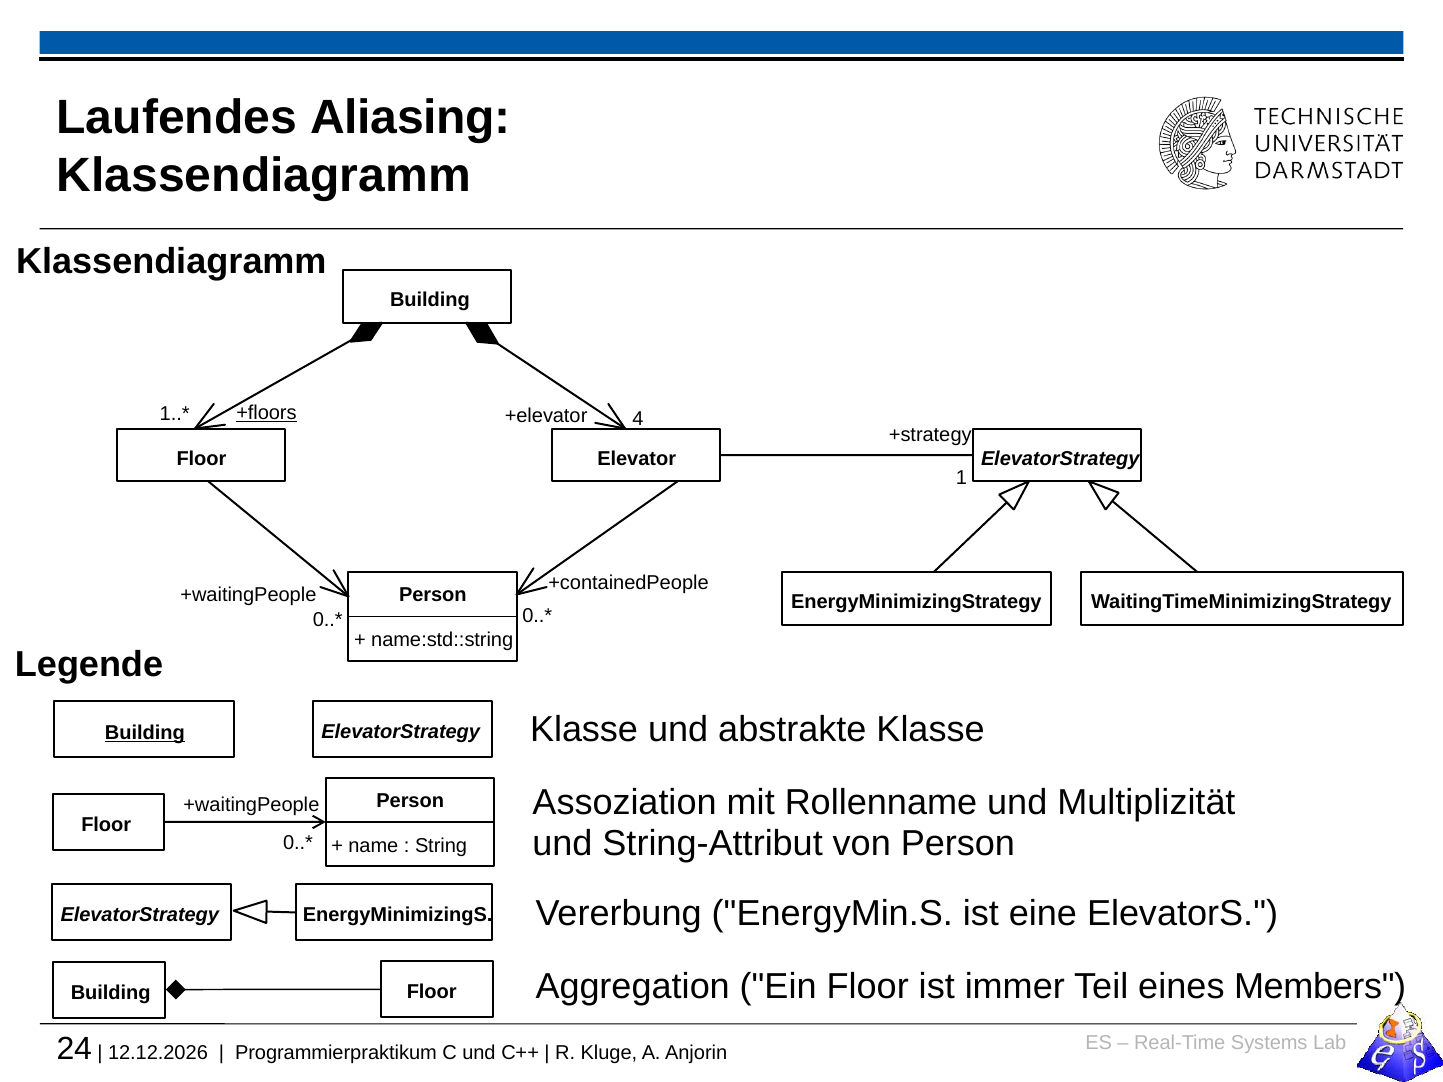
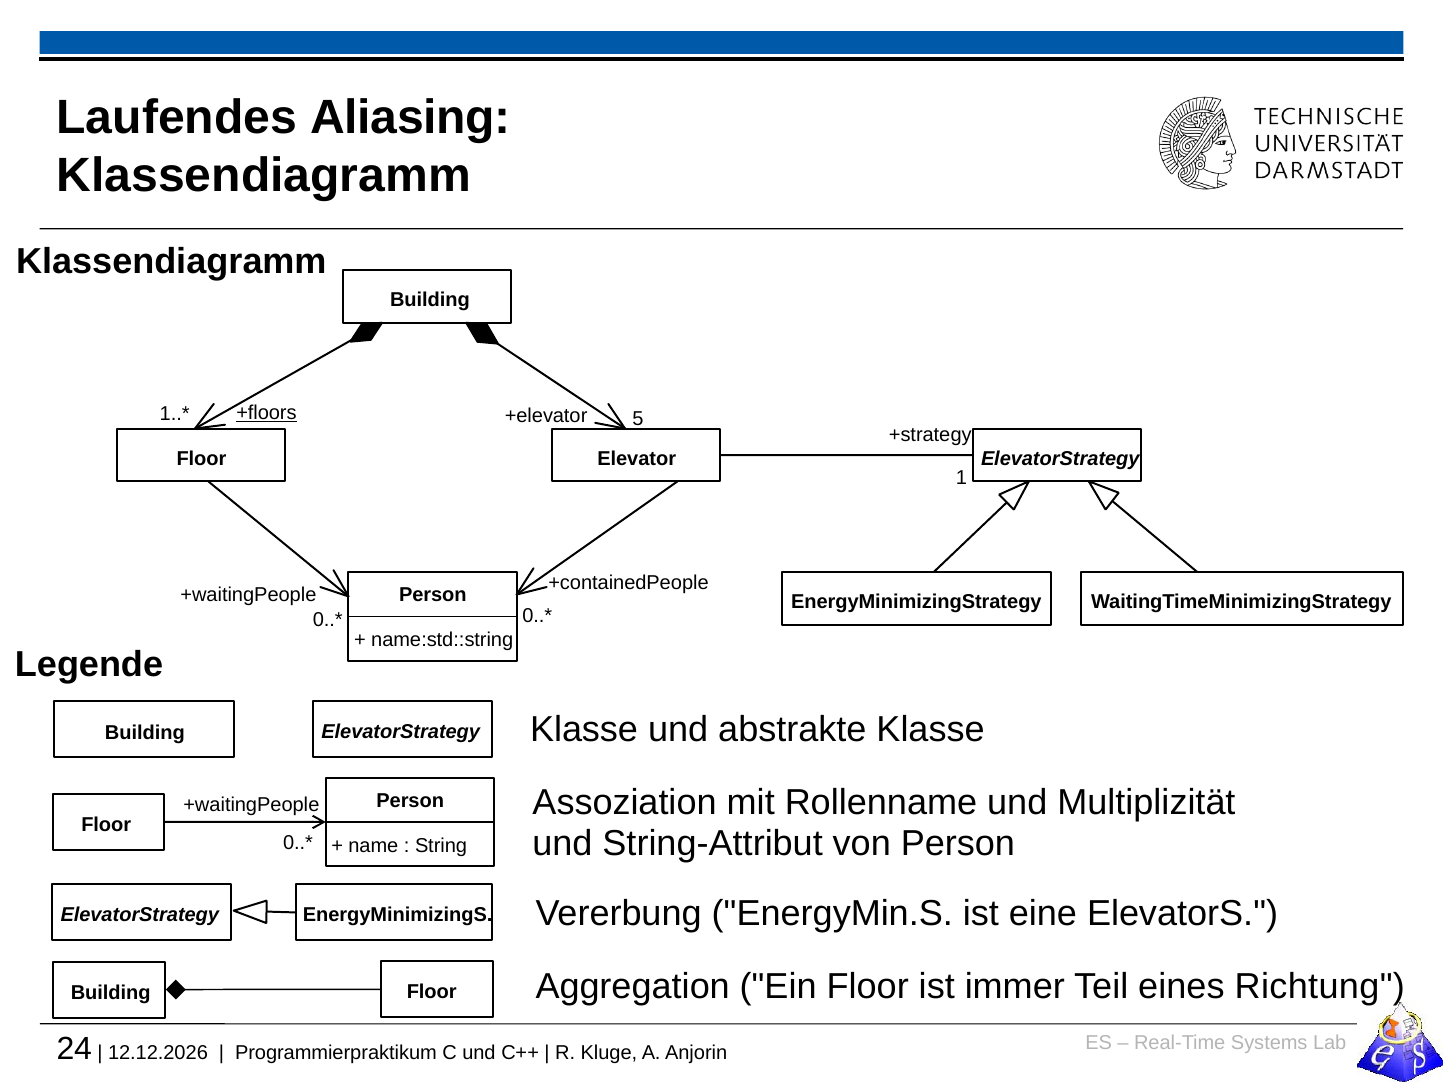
4: 4 -> 5 (638, 419)
Building underline: present -> none (145, 733)
Members: Members -> Richtung (1320, 987)
